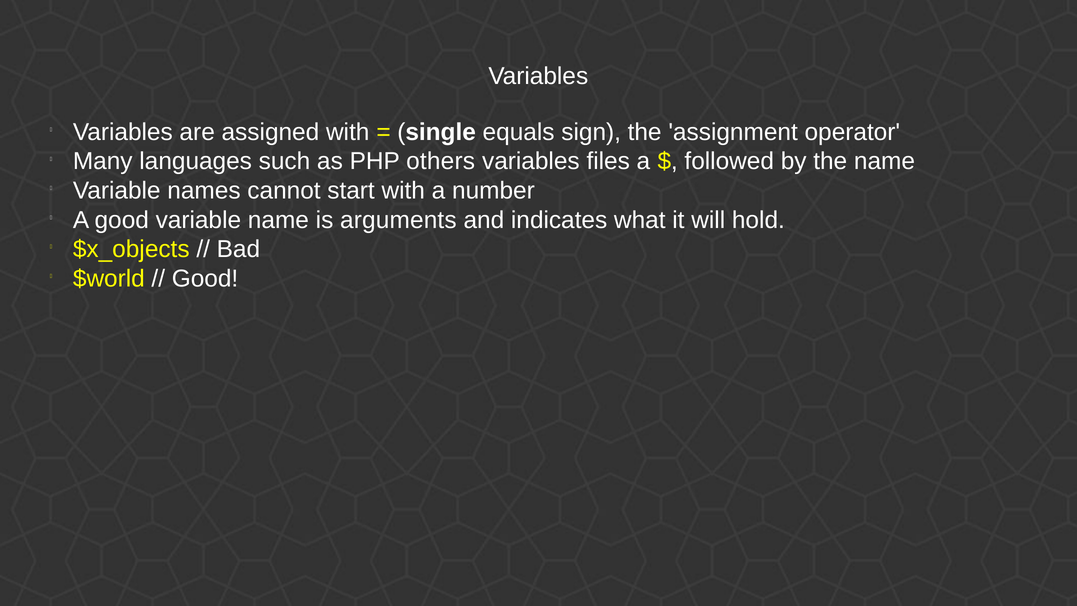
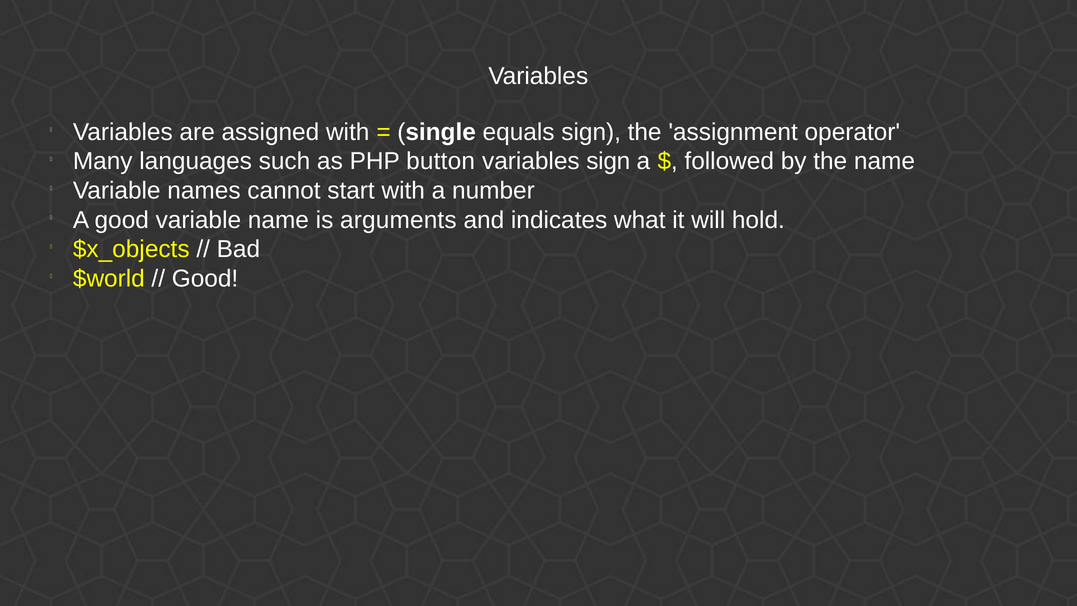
others: others -> button (441, 161)
variables files: files -> sign (608, 161)
